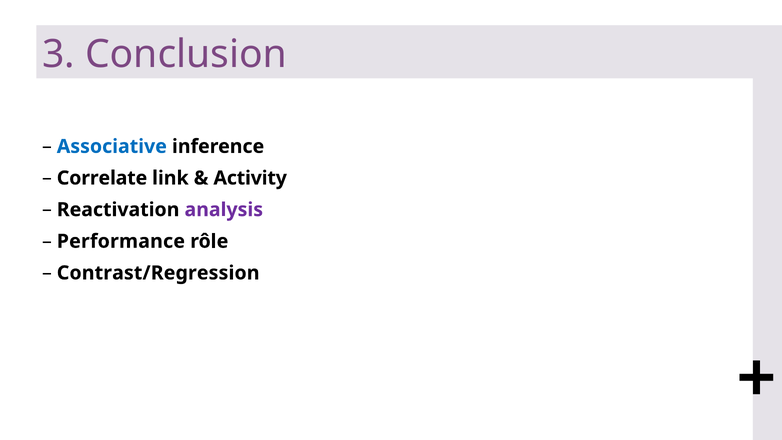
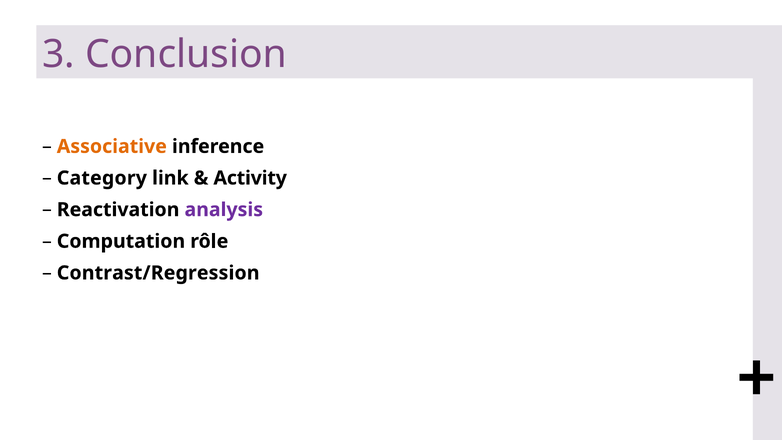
Associative colour: blue -> orange (112, 146)
Correlate: Correlate -> Category (102, 178)
Performance: Performance -> Computation (121, 241)
